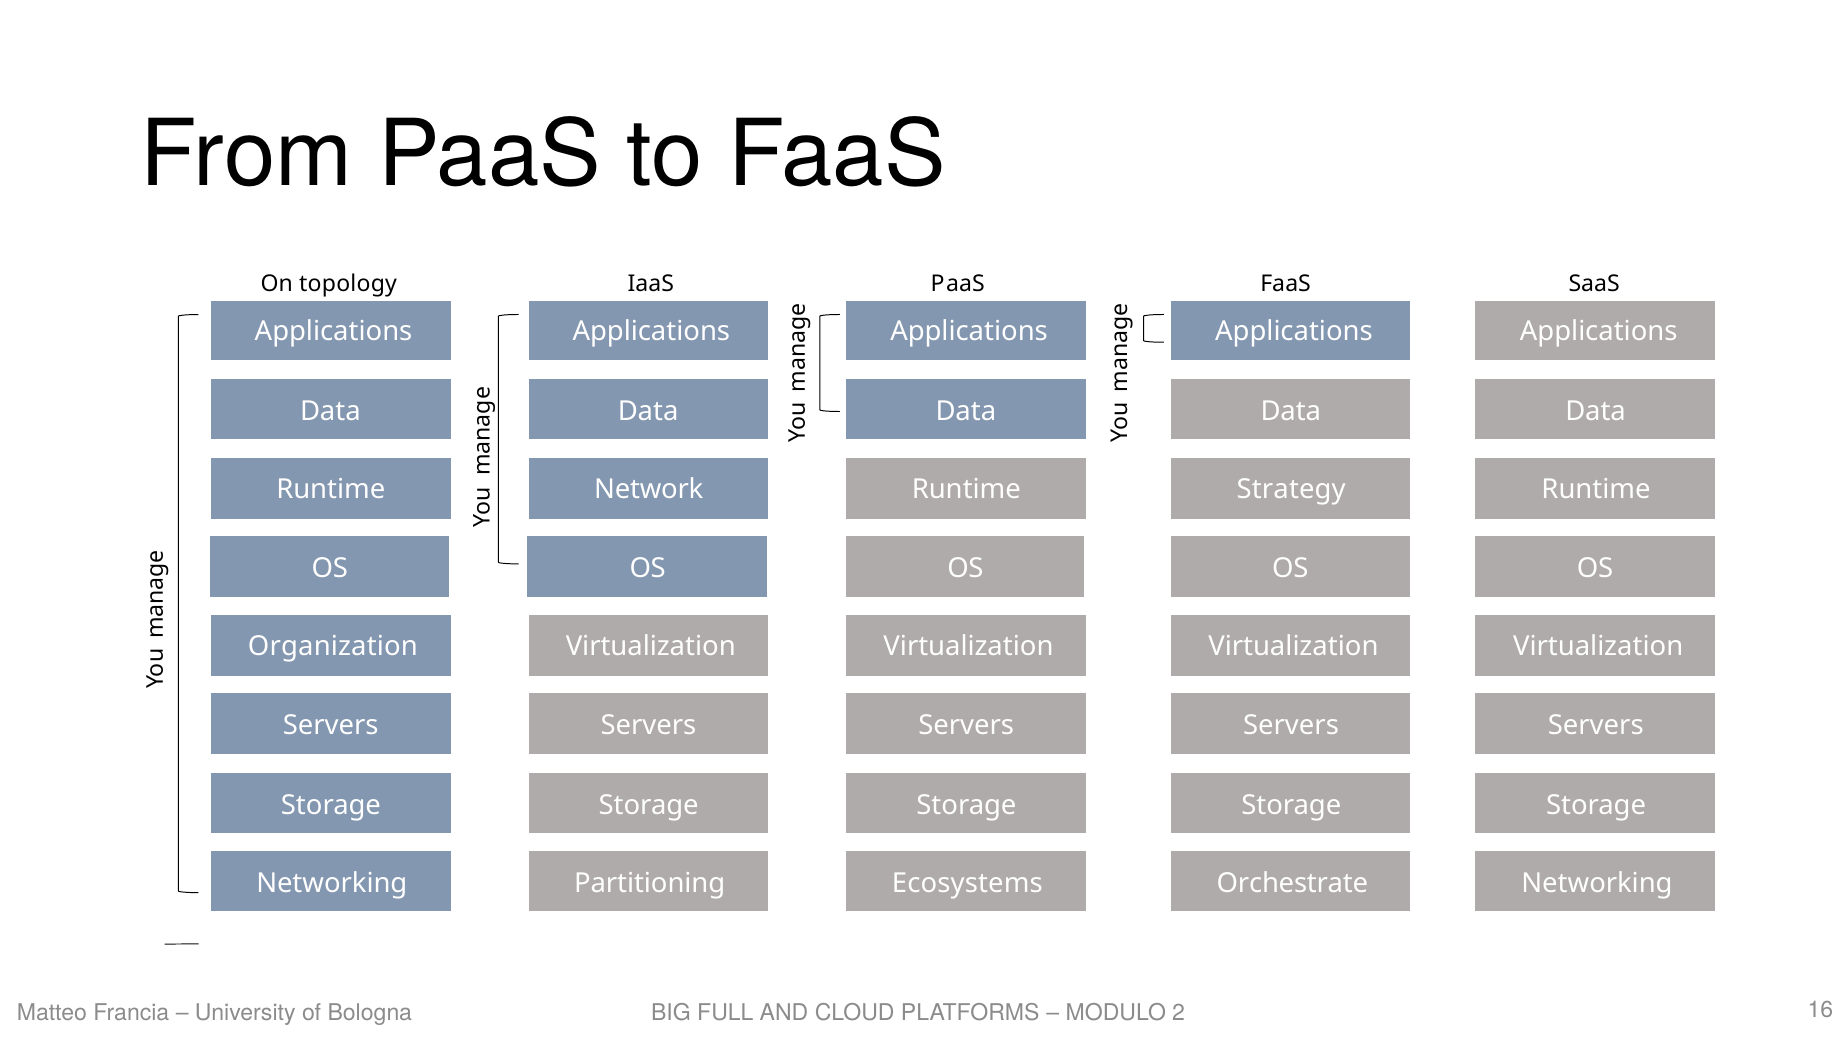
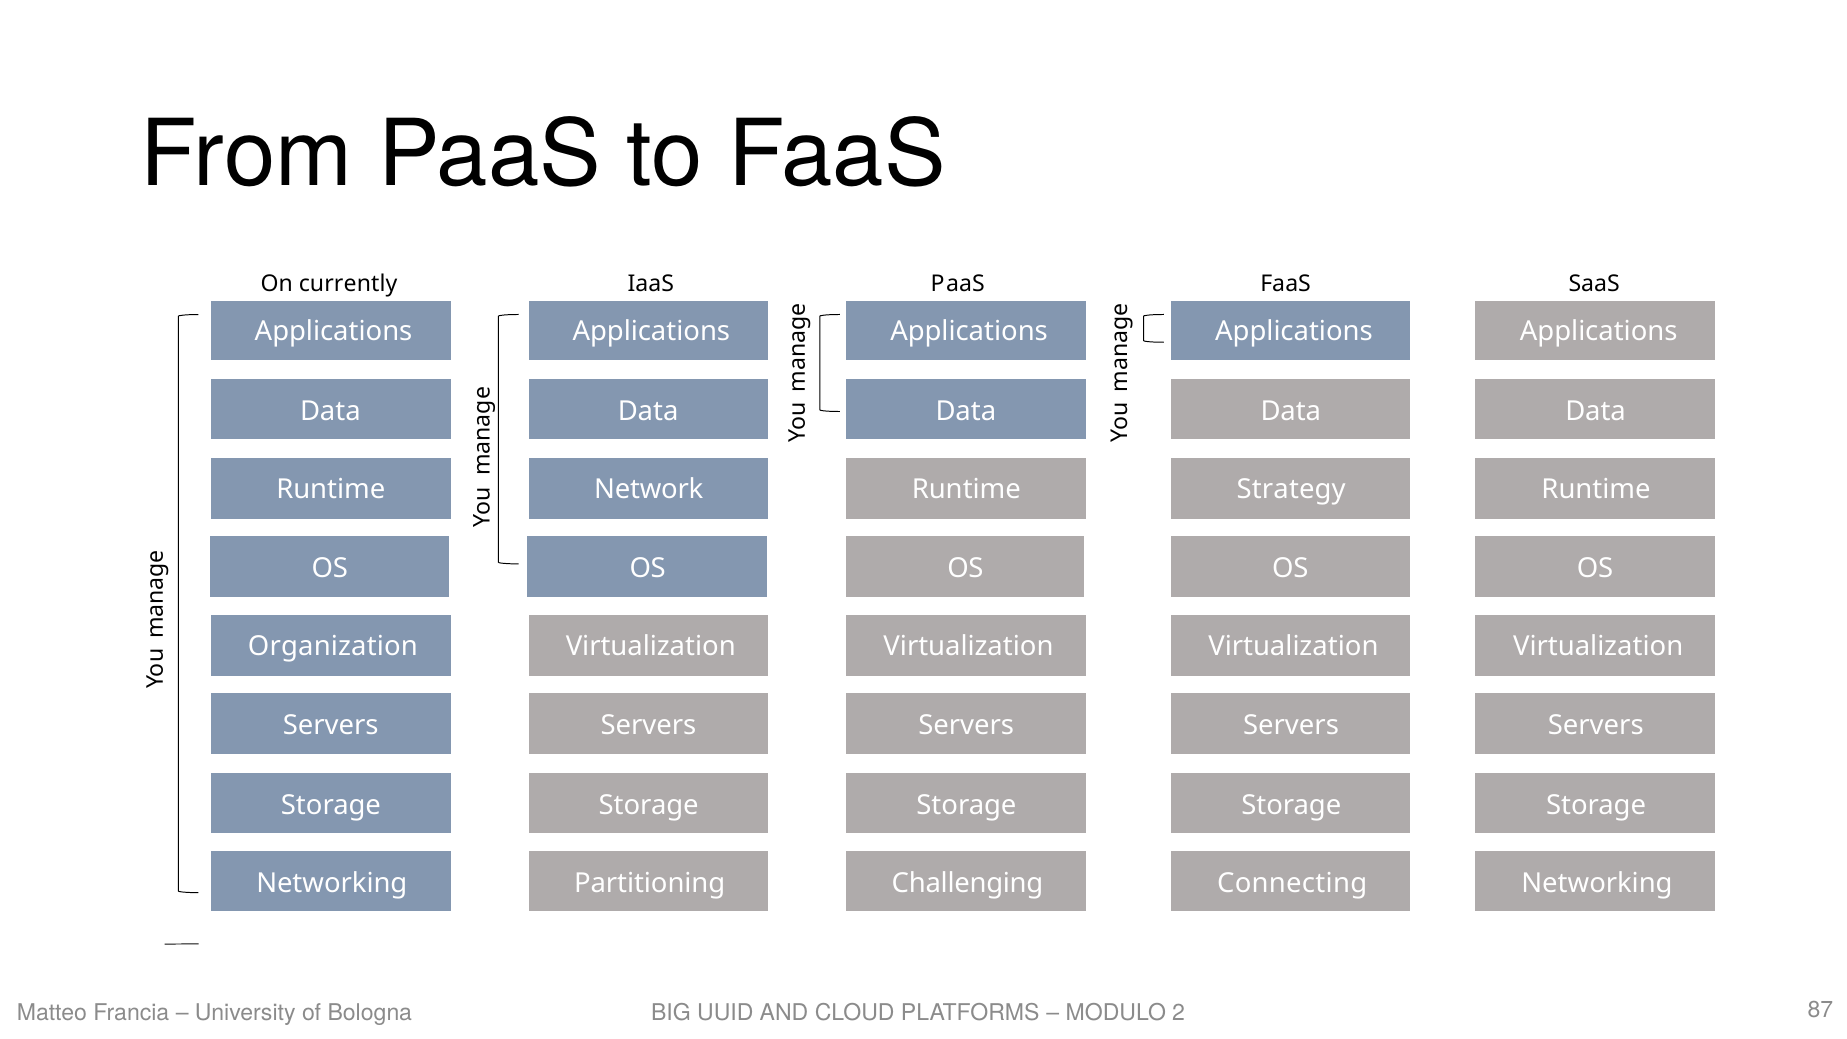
topology: topology -> currently (348, 284)
Ecosystems: Ecosystems -> Challenging (968, 883)
Orchestrate: Orchestrate -> Connecting (1292, 883)
FULL: FULL -> UUID (725, 1013)
16: 16 -> 87 (1820, 1010)
